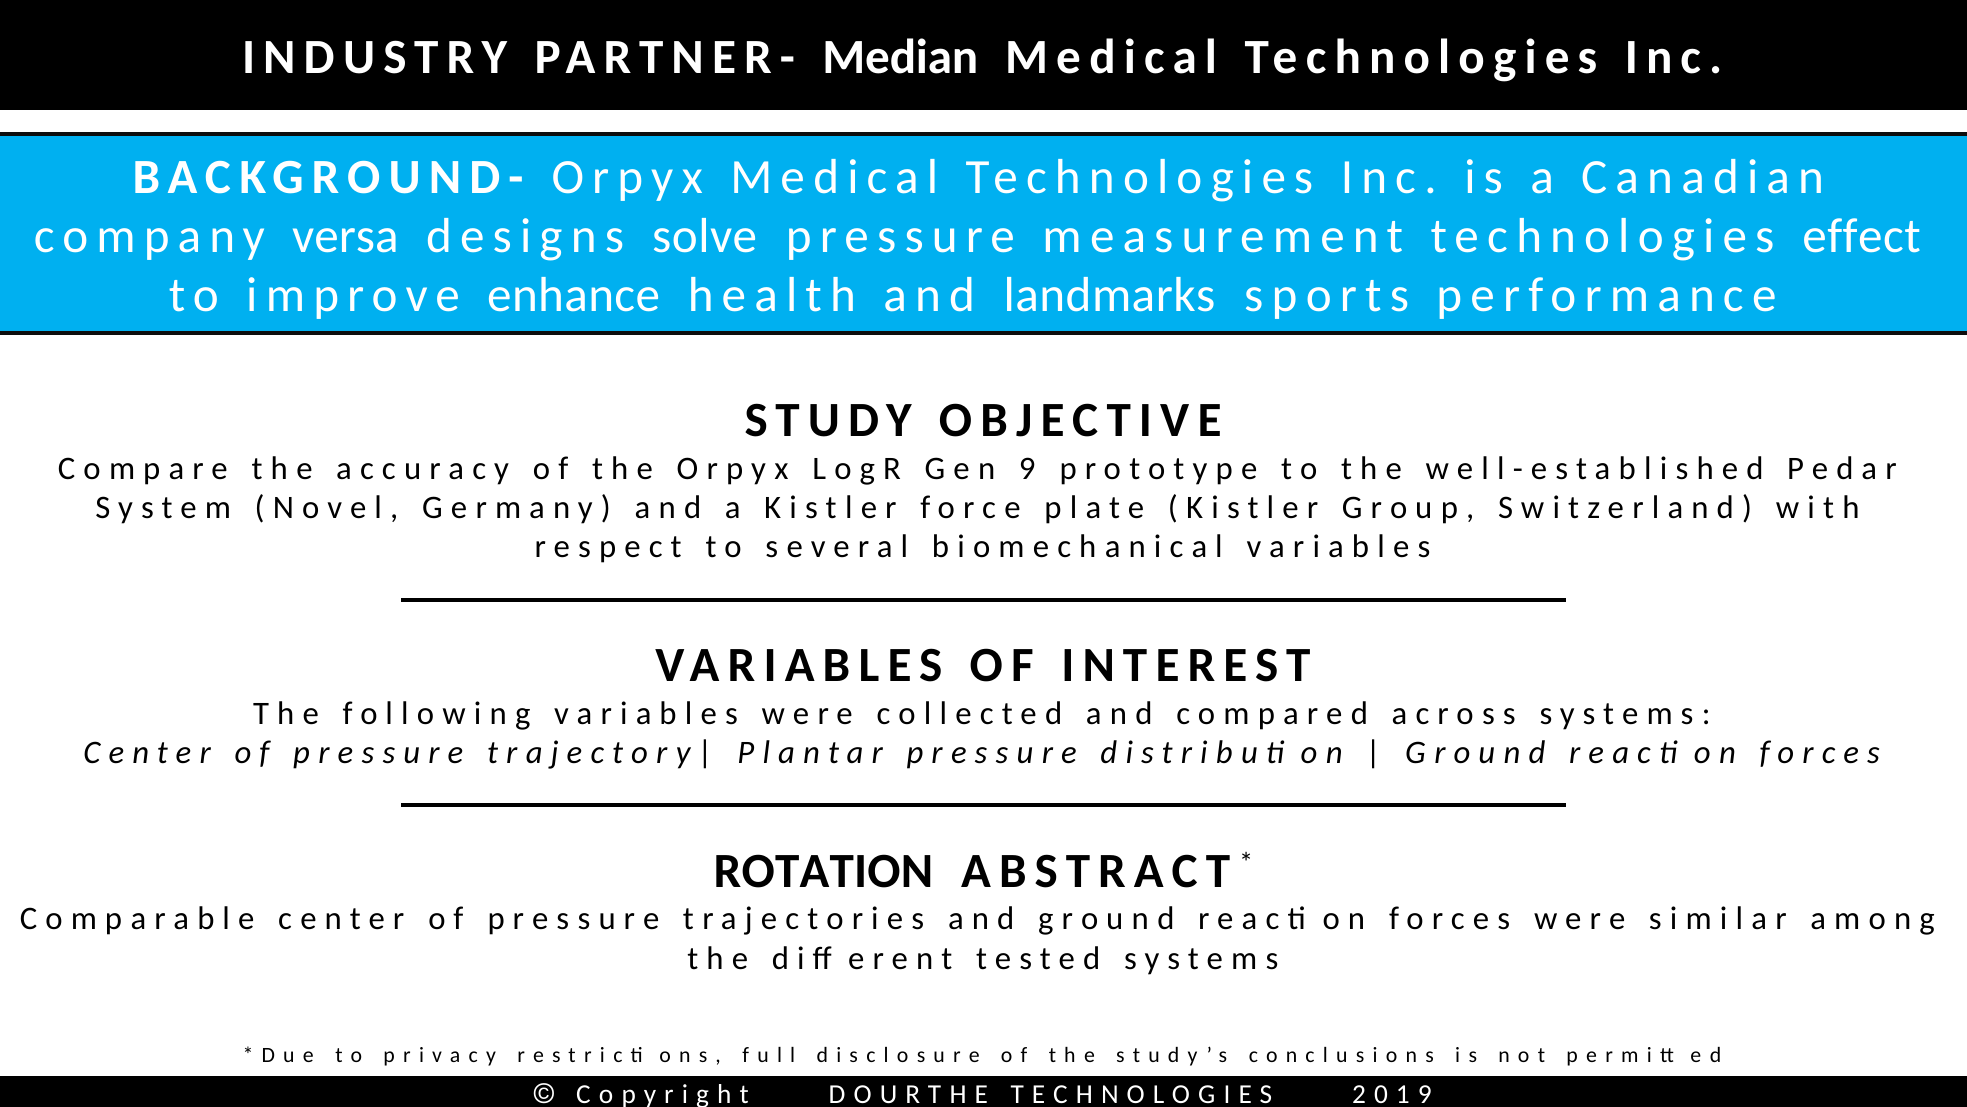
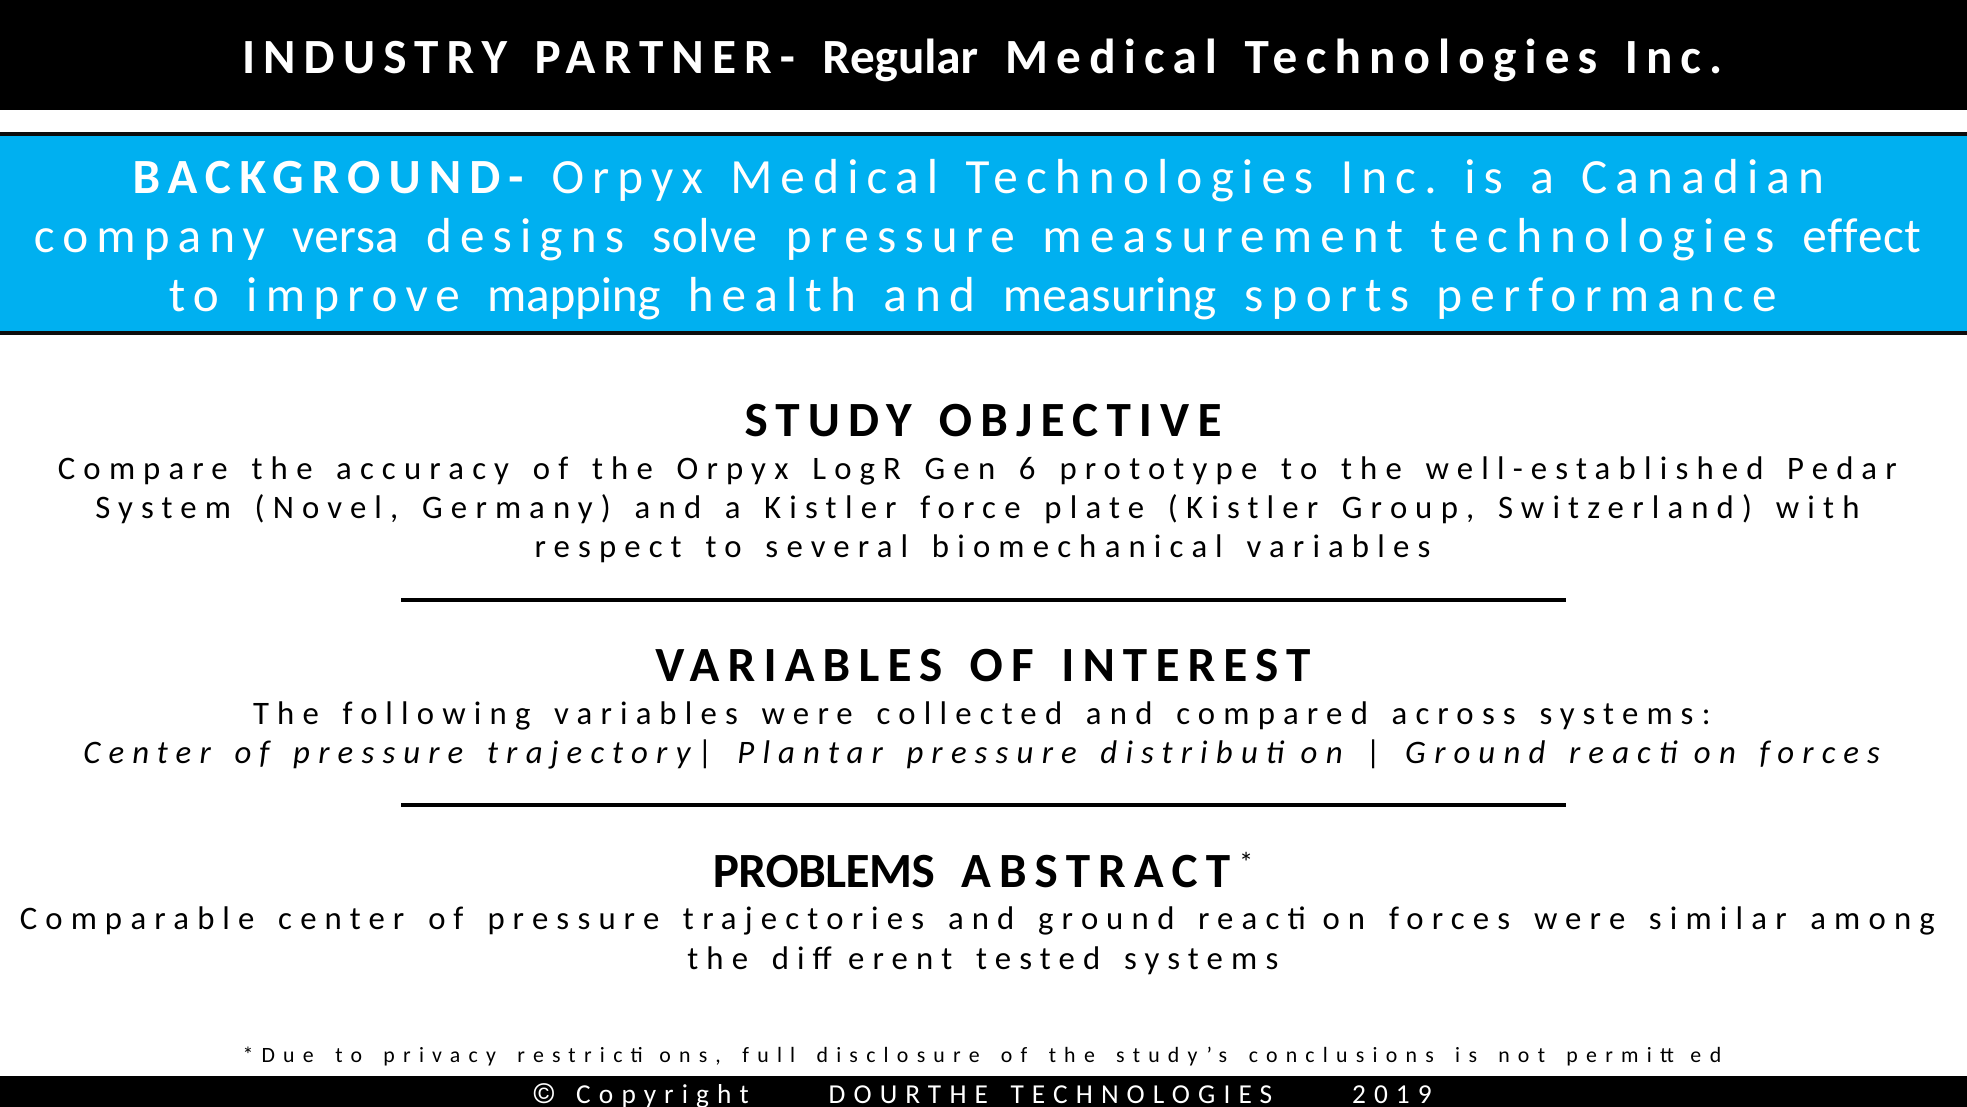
Median: Median -> Regular (900, 58)
enhance: enhance -> mapping (574, 295)
landmarks: landmarks -> measuring (1110, 295)
9: 9 -> 6 (1027, 468)
ROTATION: ROTATION -> PROBLEMS (824, 871)
